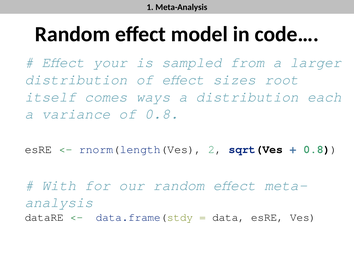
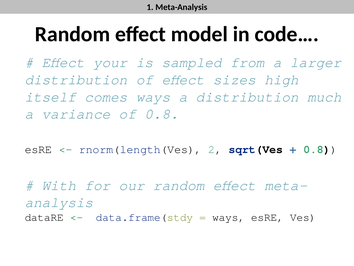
root: root -> high (282, 80)
each: each -> much (324, 97)
data: data -> ways (229, 217)
